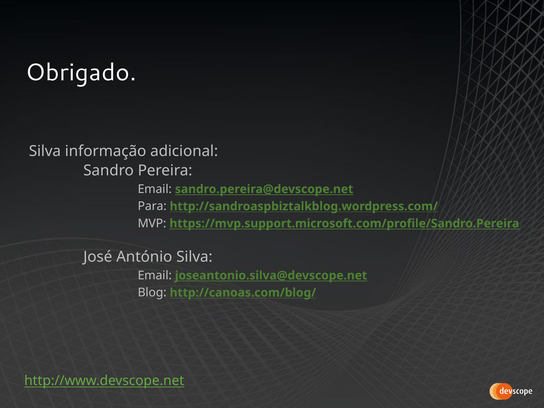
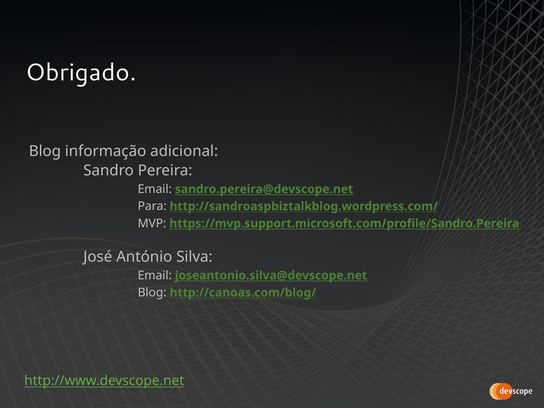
Silva: Silva -> Blog (45, 151)
